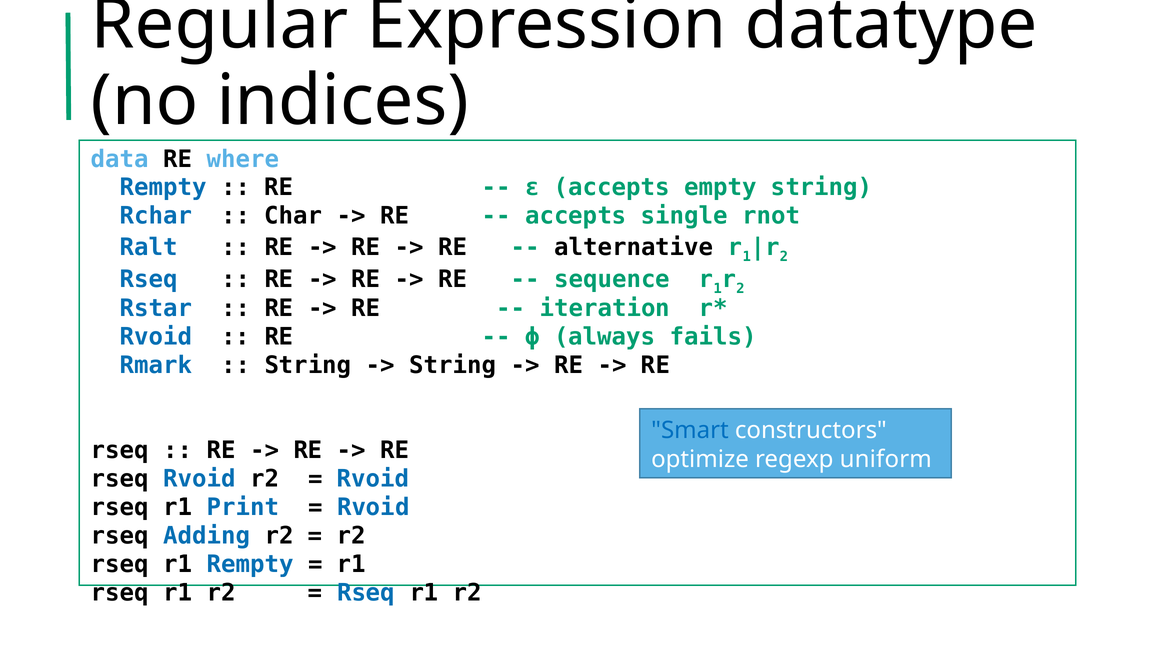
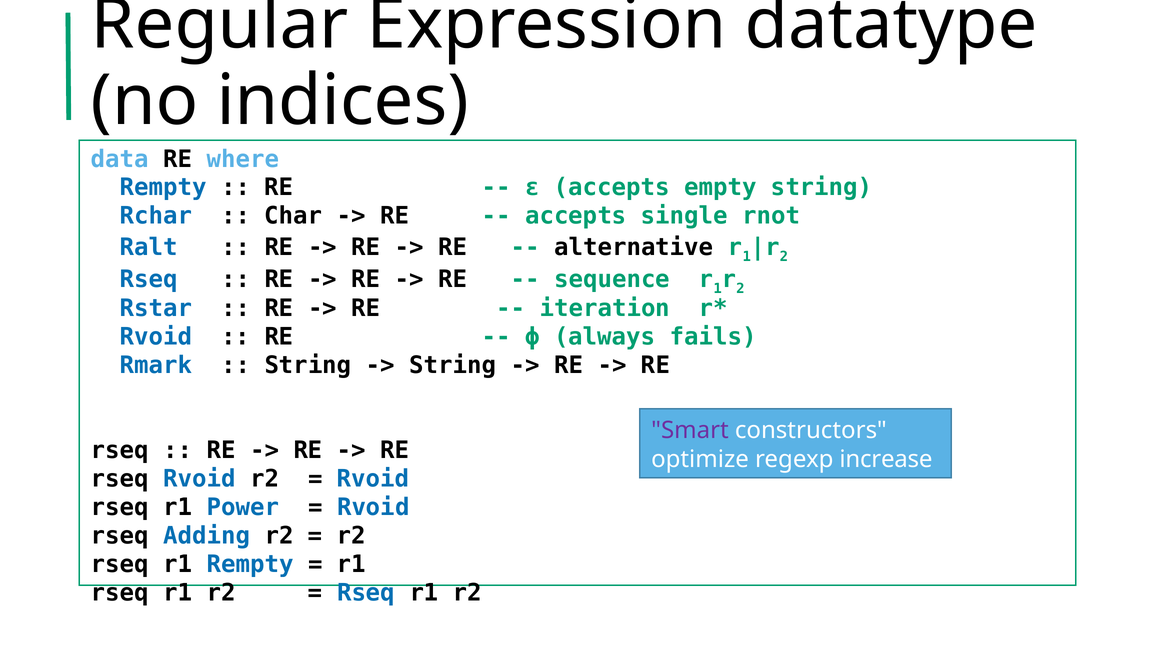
Smart colour: blue -> purple (690, 430)
uniform: uniform -> increase (886, 459)
Print: Print -> Power (243, 507)
